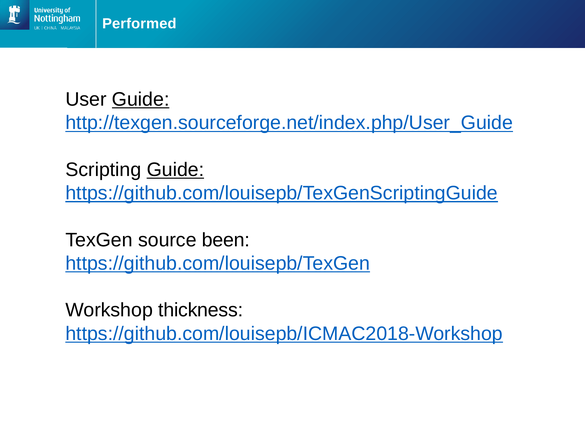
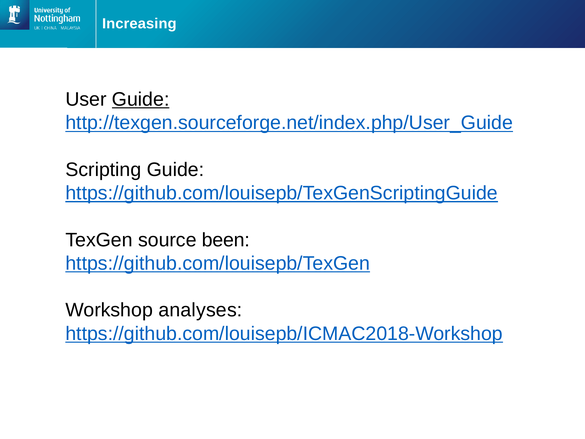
Performed: Performed -> Increasing (139, 24)
Guide underline: present -> none (175, 170)
thickness: thickness -> analyses (200, 310)
